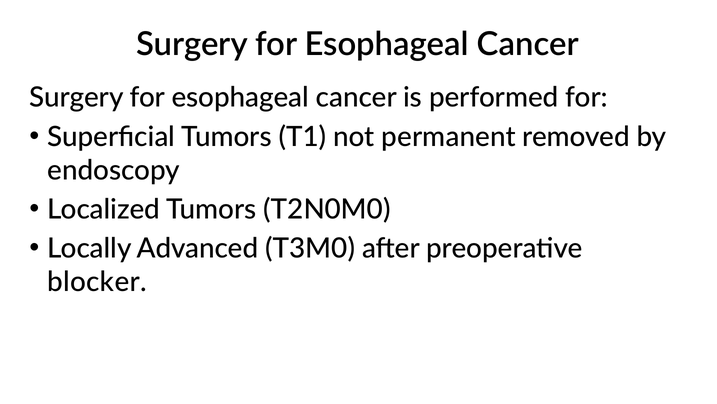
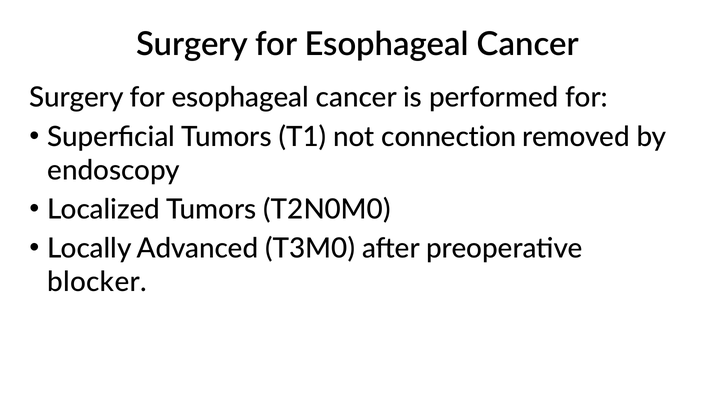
permanent: permanent -> connection (449, 137)
